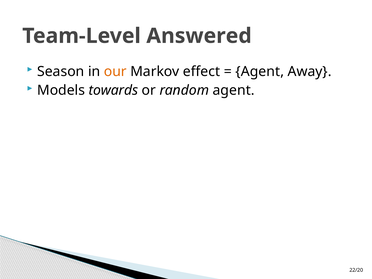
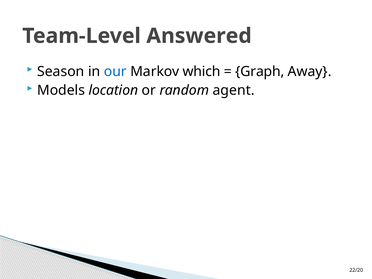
our colour: orange -> blue (115, 71)
effect: effect -> which (202, 71)
Agent: Agent -> Graph (260, 71)
towards: towards -> location (113, 90)
